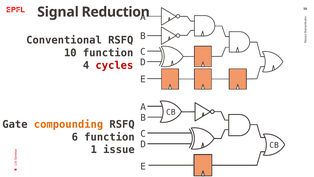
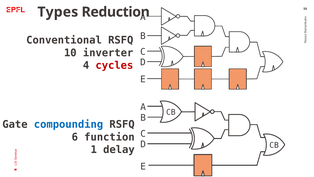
Signal: Signal -> Types (58, 12)
10 function: function -> inverter (108, 53)
compounding colour: orange -> blue (69, 124)
issue: issue -> delay (119, 149)
